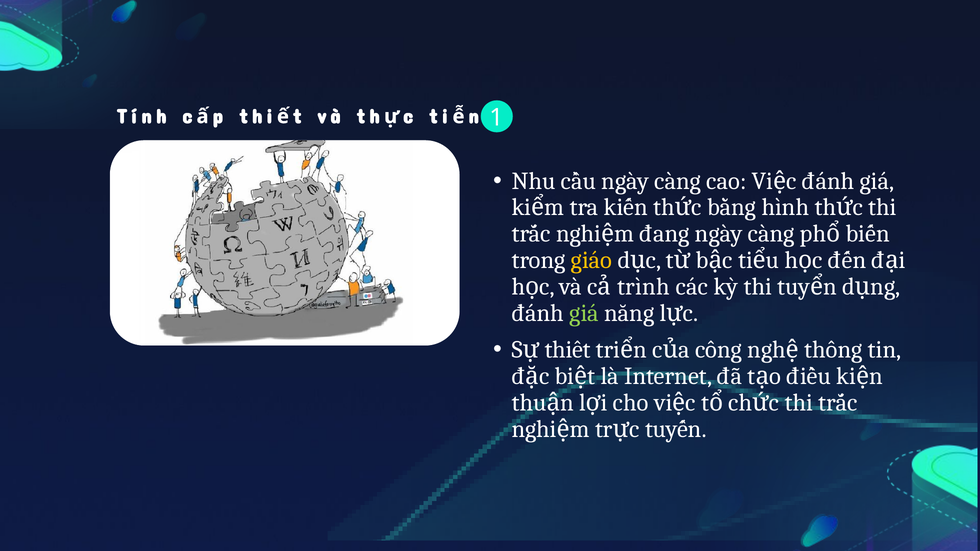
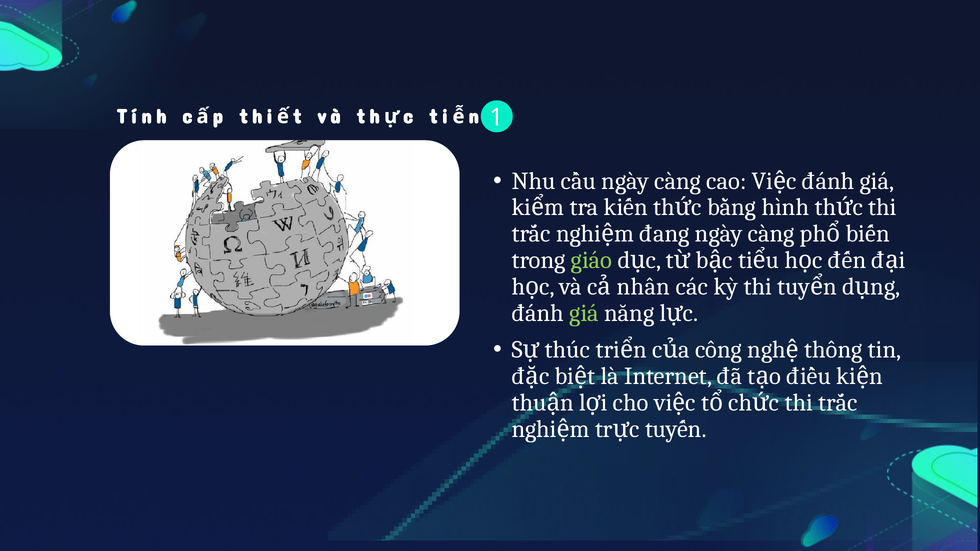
giáo colour: yellow -> light green (592, 260)
trình: trình -> nhân (643, 287)
thiết: thiết -> thúc (567, 350)
